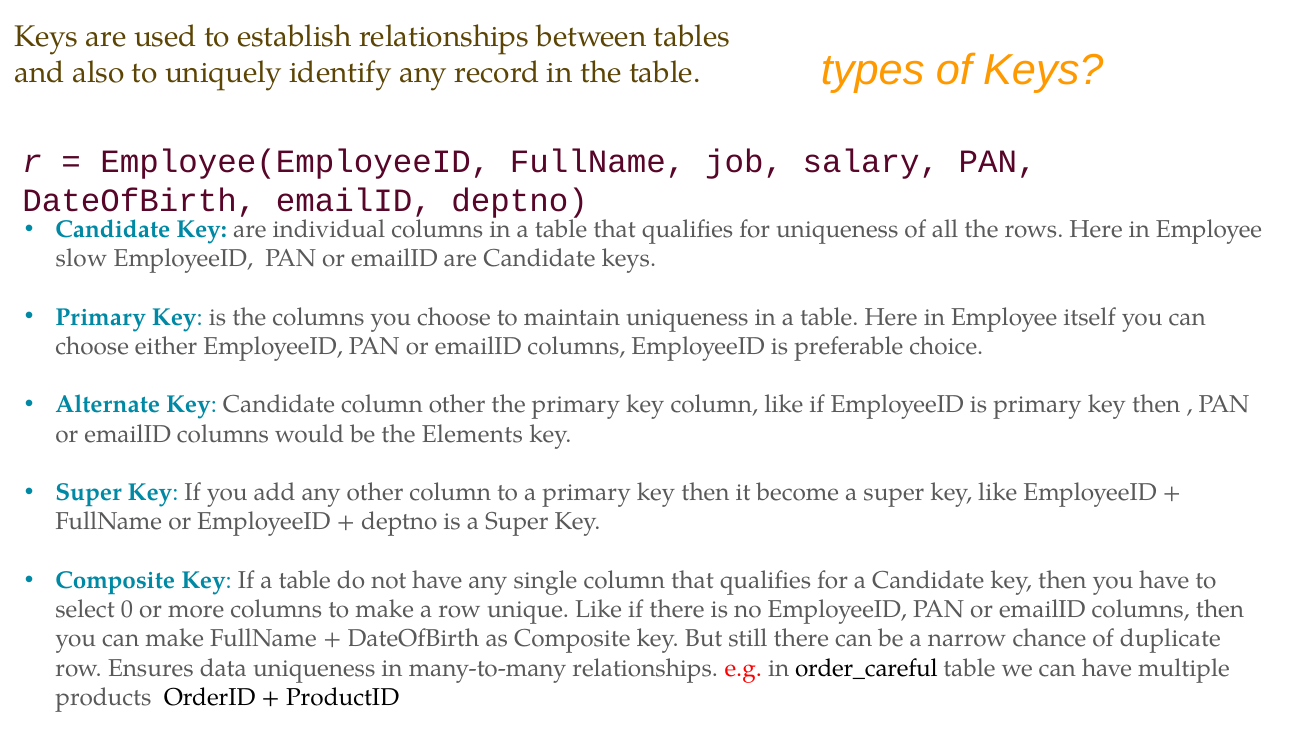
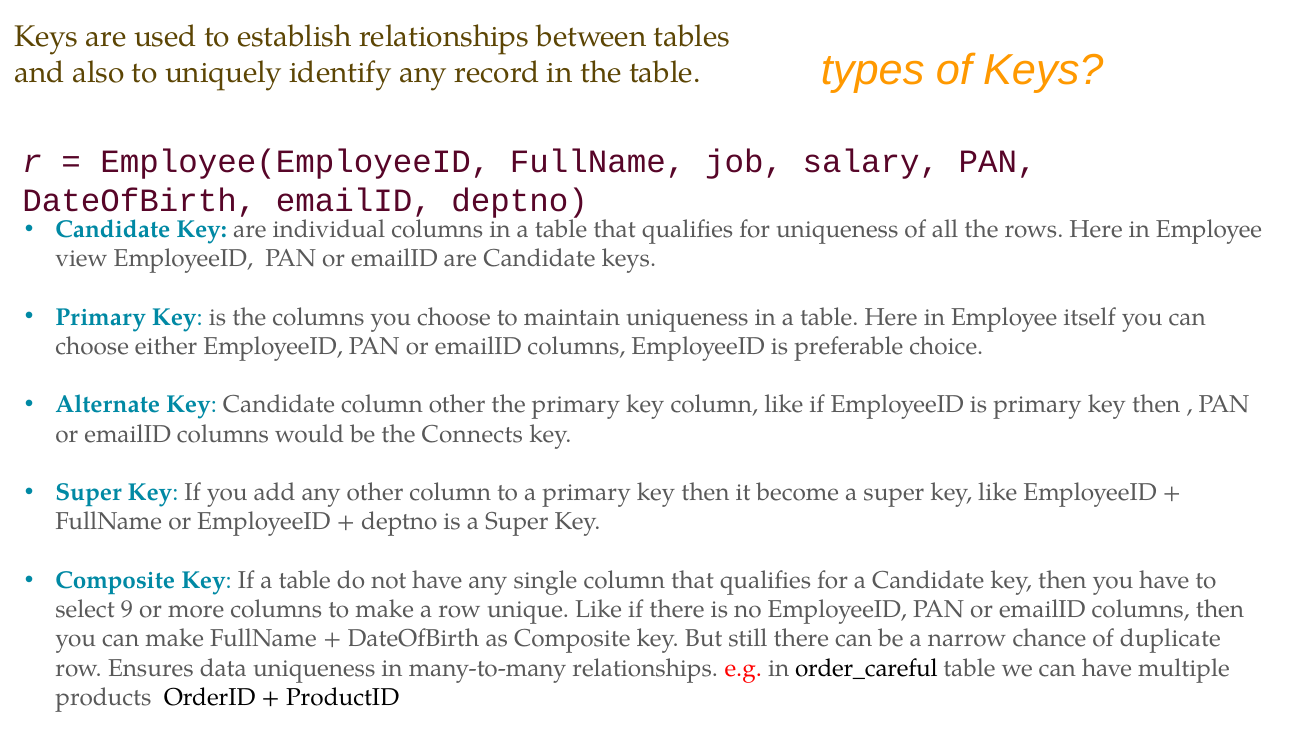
slow: slow -> view (82, 259)
Elements: Elements -> Connects (472, 434)
0: 0 -> 9 (127, 610)
